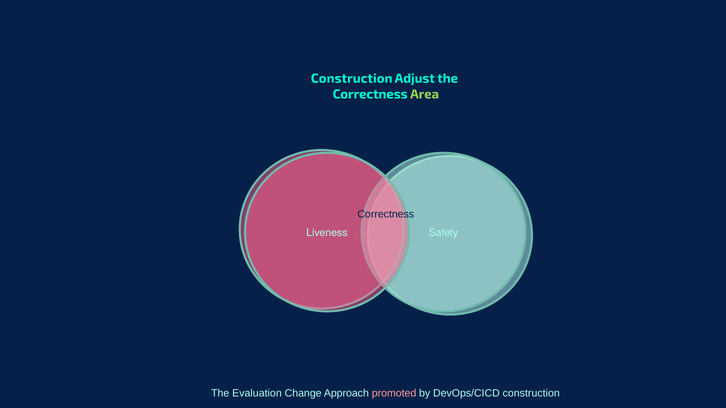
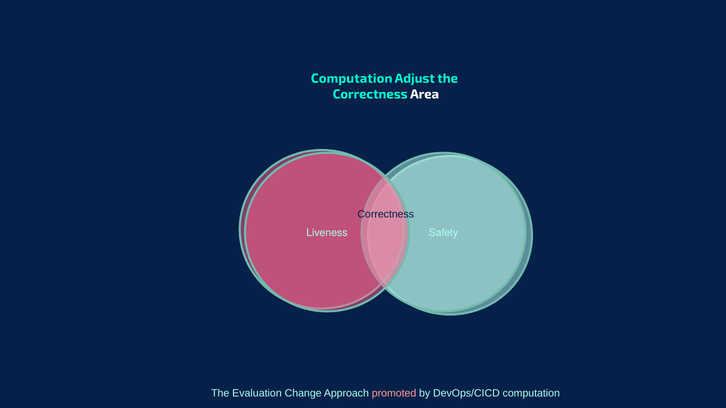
Construction: Construction -> Computation (352, 78)
Area colour: light green -> white (425, 94)
DevOps/CICD construction: construction -> computation (531, 393)
